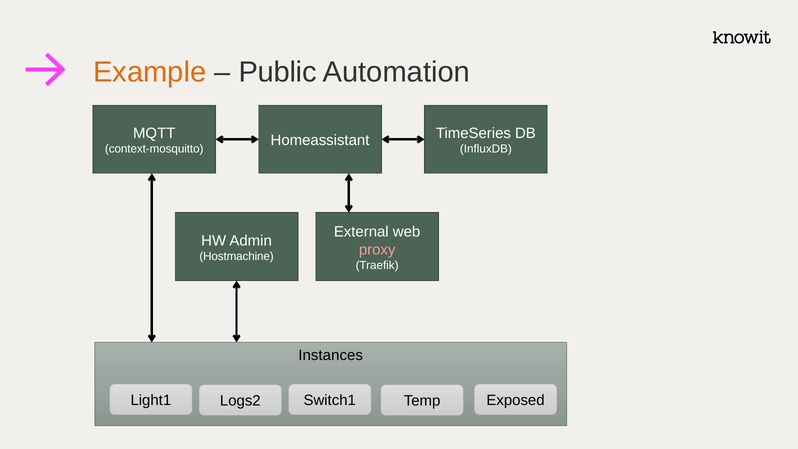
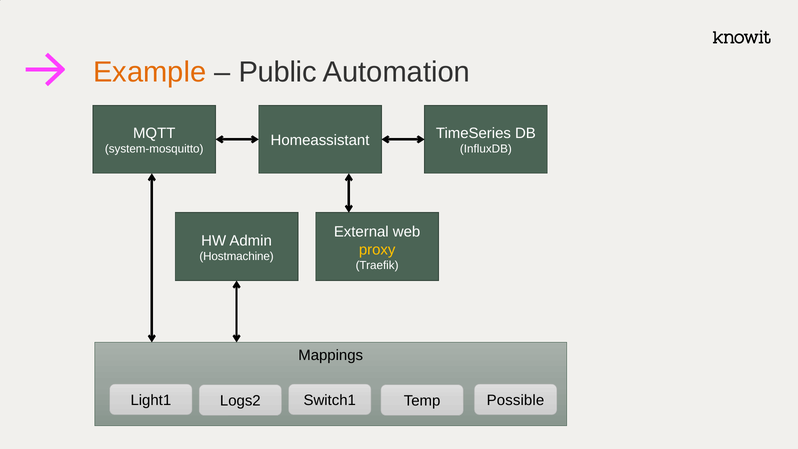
context-mosquitto: context-mosquitto -> system-mosquitto (154, 149)
proxy colour: pink -> yellow (377, 250)
Instances: Instances -> Mappings (331, 355)
Exposed: Exposed -> Possible (515, 400)
